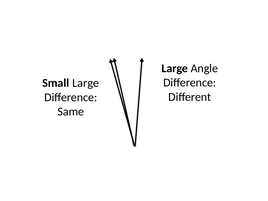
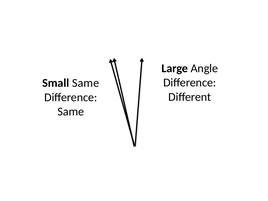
Small Large: Large -> Same (86, 83)
